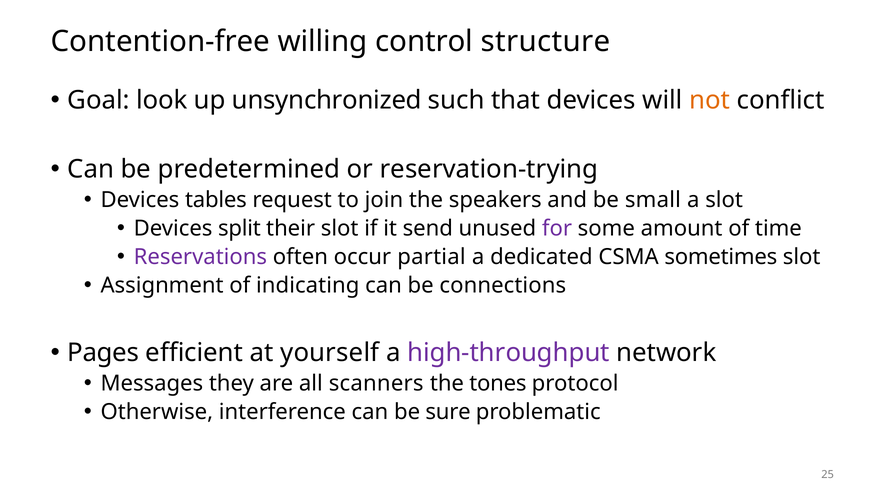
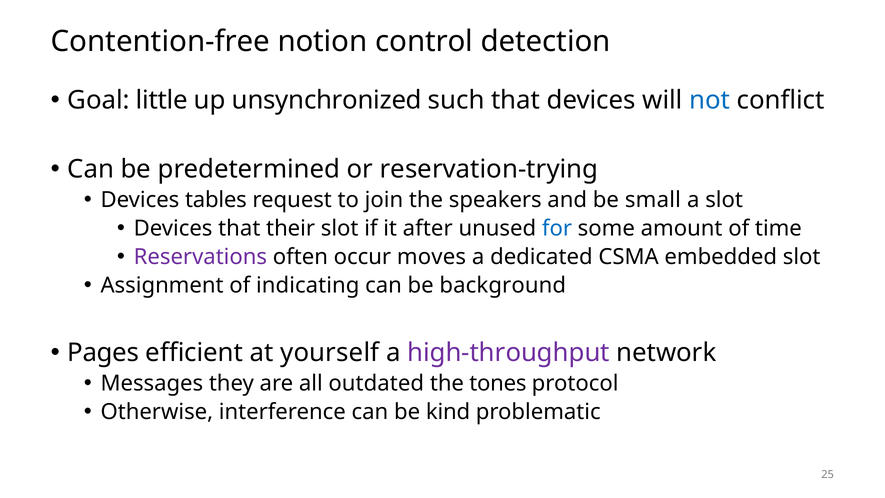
willing: willing -> notion (323, 41)
structure: structure -> detection (546, 41)
look: look -> little (162, 100)
not colour: orange -> blue (710, 100)
Devices split: split -> that (239, 228)
send: send -> after (428, 228)
for colour: purple -> blue (557, 228)
partial: partial -> moves (431, 257)
sometimes: sometimes -> embedded (721, 257)
connections: connections -> background (503, 285)
scanners: scanners -> outdated (376, 383)
sure: sure -> kind (448, 412)
